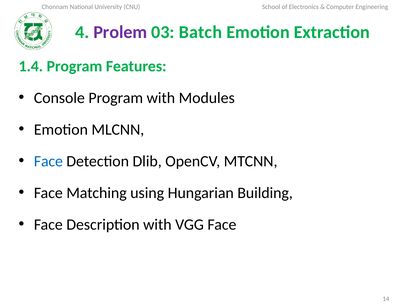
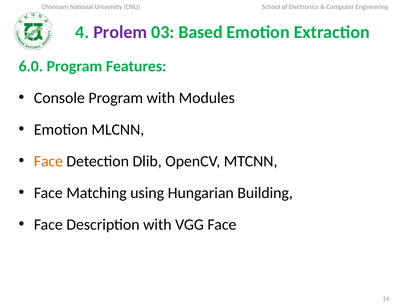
Batch: Batch -> Based (201, 32)
1.4: 1.4 -> 6.0 (31, 66)
Face colour: blue -> orange (48, 161)
